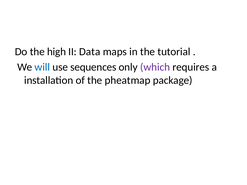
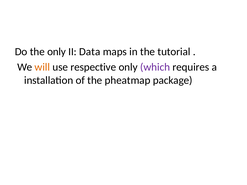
the high: high -> only (57, 52)
will colour: blue -> orange (42, 67)
sequences: sequences -> respective (93, 67)
